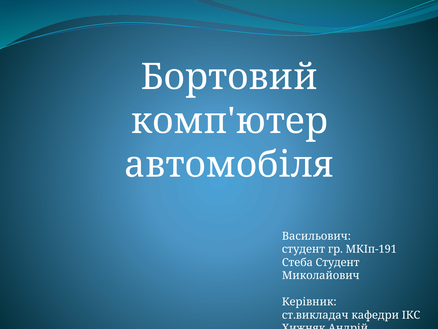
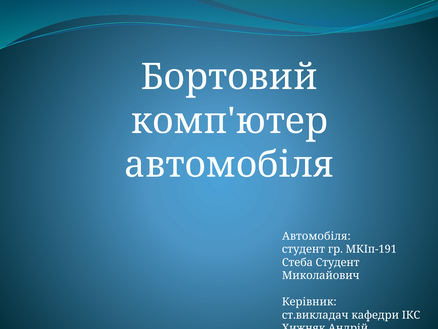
Васильович: Васильович -> Автомобіля (316, 236)
